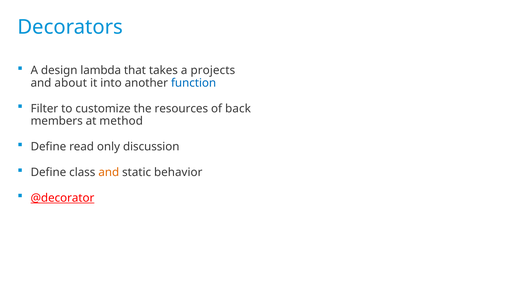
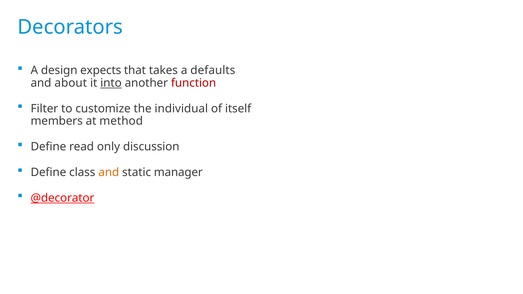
lambda: lambda -> expects (101, 70)
projects: projects -> defaults (213, 70)
into underline: none -> present (111, 83)
function colour: blue -> red (194, 83)
resources: resources -> individual (181, 109)
back: back -> itself (238, 109)
behavior: behavior -> manager (178, 172)
